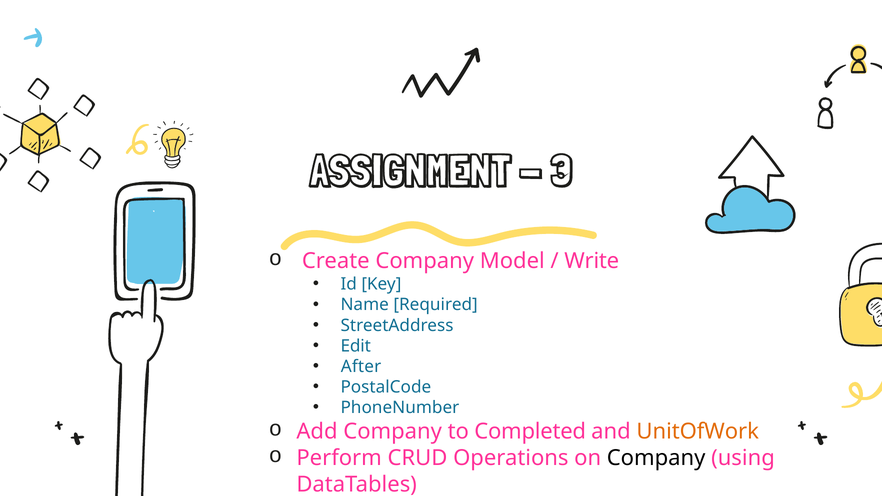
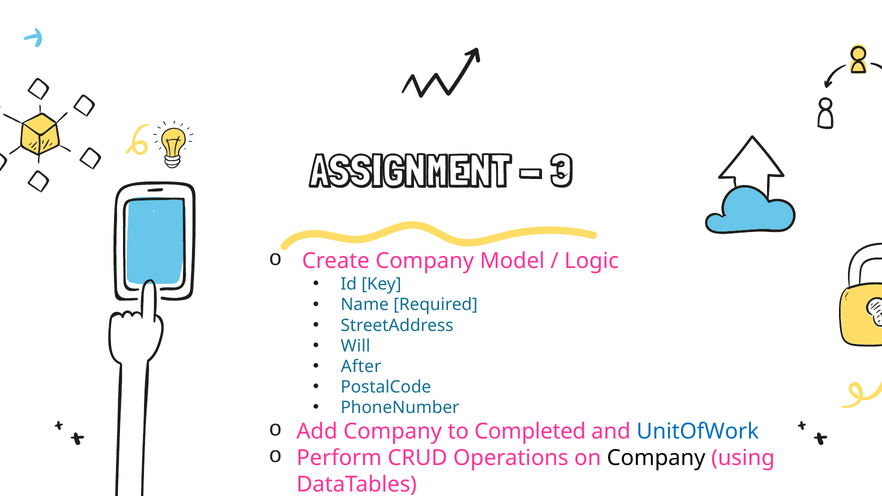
Write: Write -> Logic (592, 261)
Edit: Edit -> Will (356, 346)
UnitOfWork colour: orange -> blue (698, 432)
